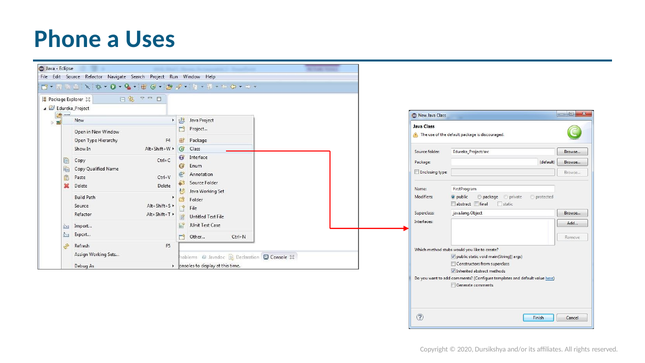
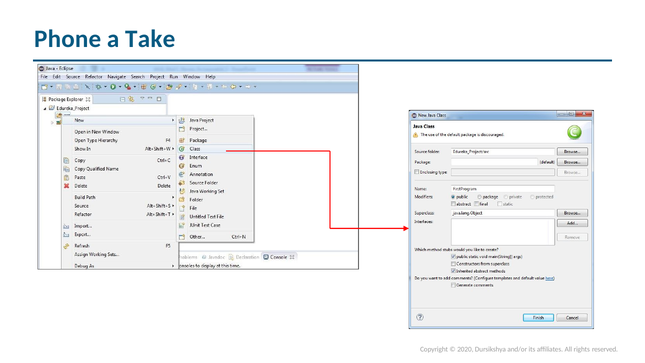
Uses: Uses -> Take (150, 39)
